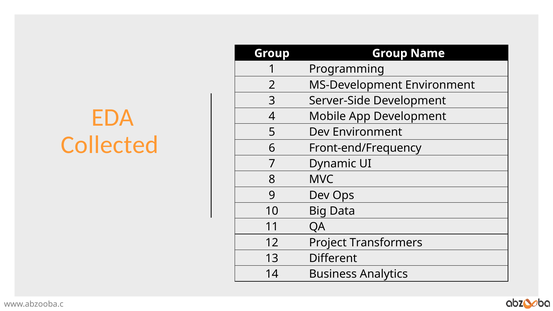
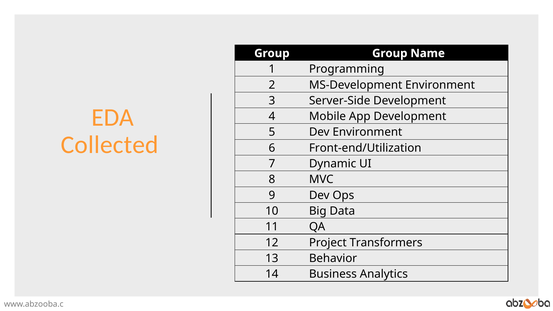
Front-end/Frequency: Front-end/Frequency -> Front-end/Utilization (365, 148)
Different: Different -> Behavior (333, 258)
